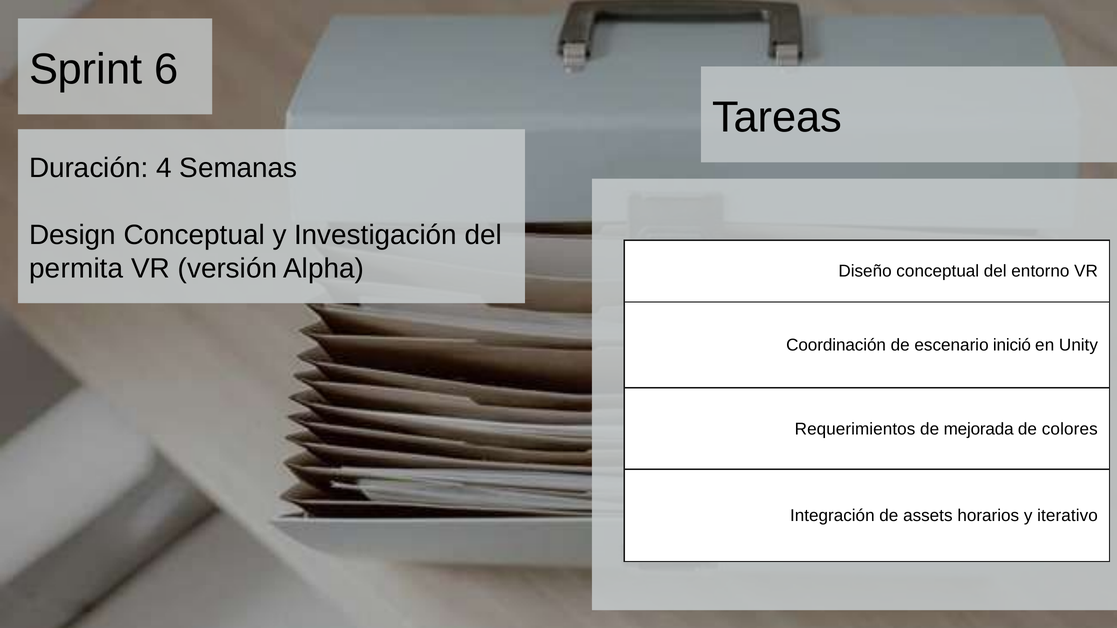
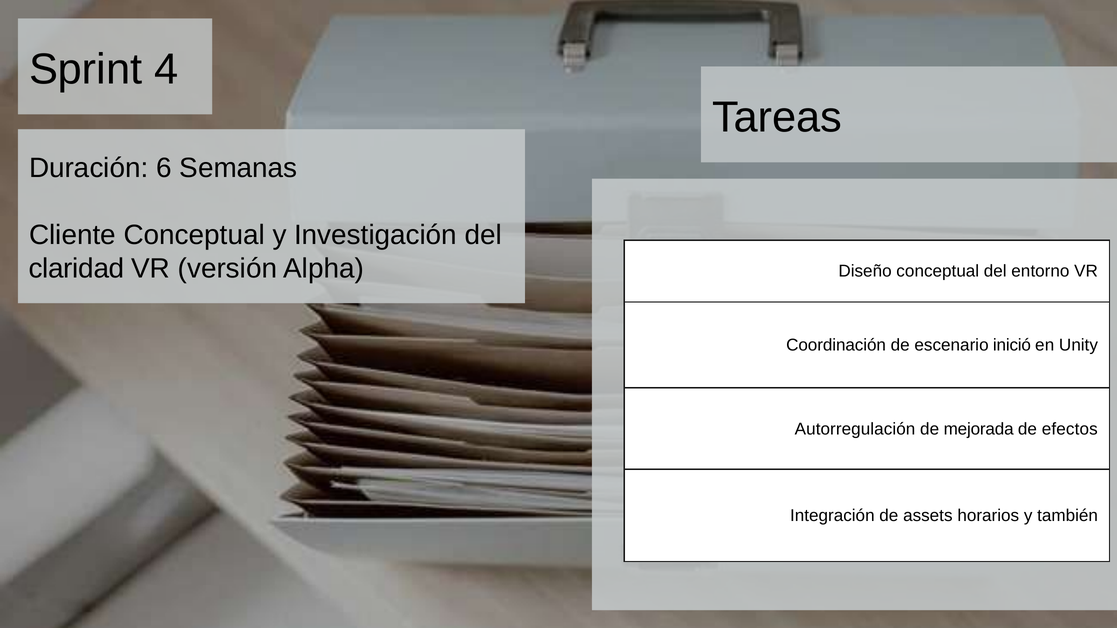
6: 6 -> 4 (166, 69)
4: 4 -> 6 (164, 168)
Design: Design -> Cliente (72, 235)
permita: permita -> claridad (76, 269)
Requerimientos: Requerimientos -> Autorregulación (855, 429)
colores: colores -> efectos (1070, 429)
iterativo: iterativo -> también (1068, 516)
